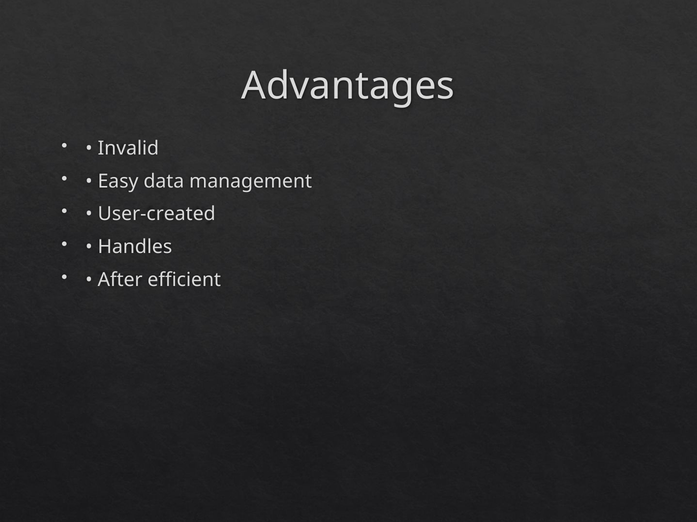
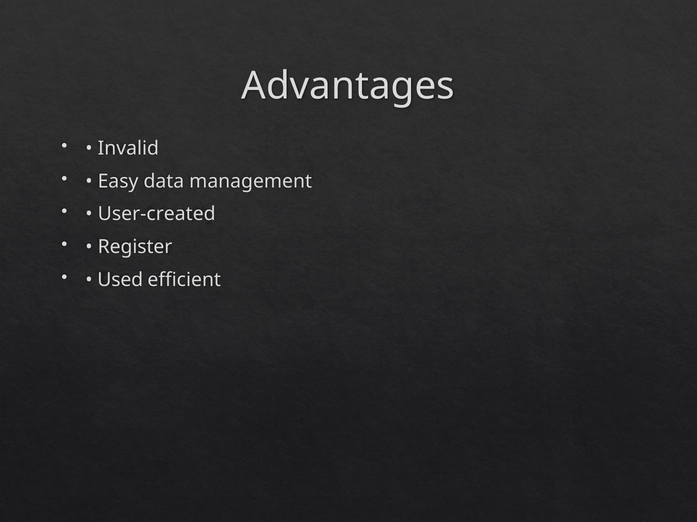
Handles: Handles -> Register (135, 247)
After: After -> Used (120, 280)
